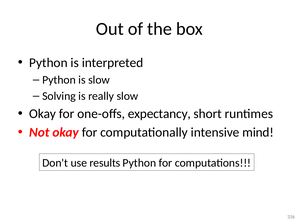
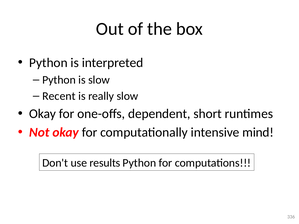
Solving: Solving -> Recent (59, 96)
expectancy: expectancy -> dependent (159, 114)
